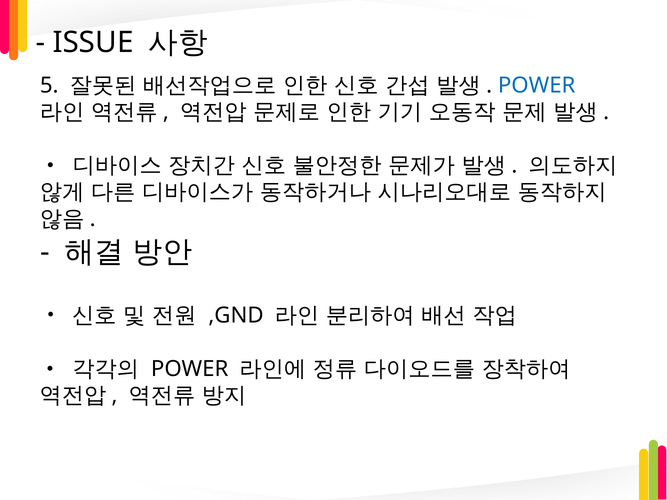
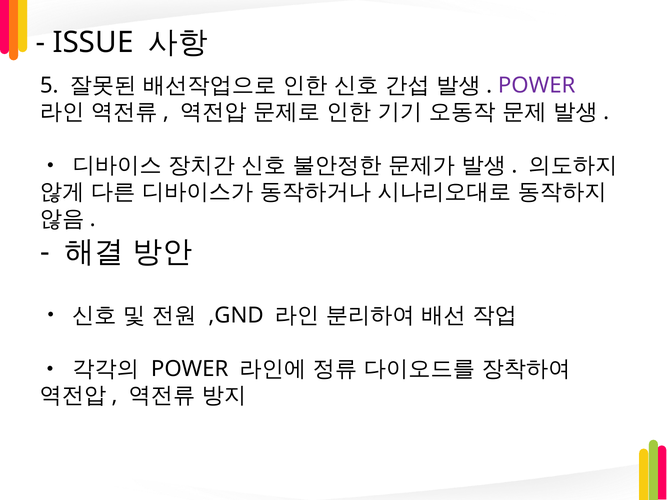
POWER colour: blue -> purple (537, 85)
